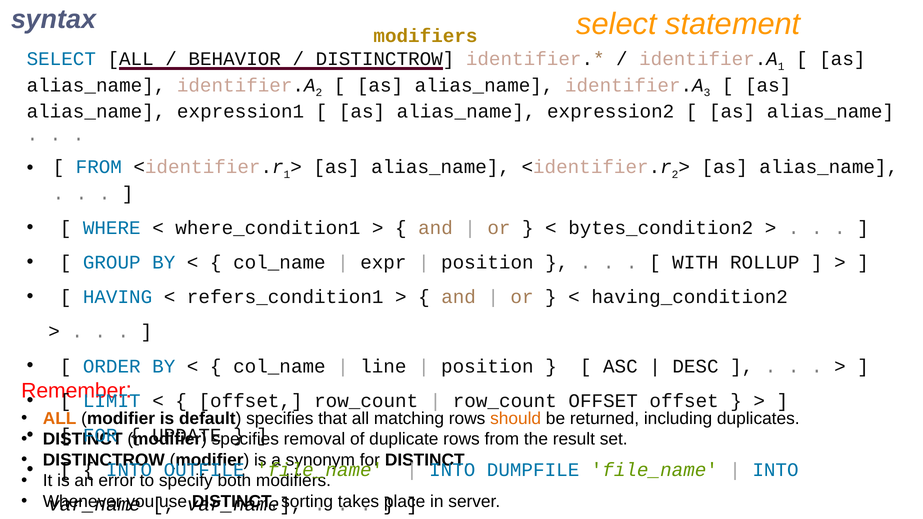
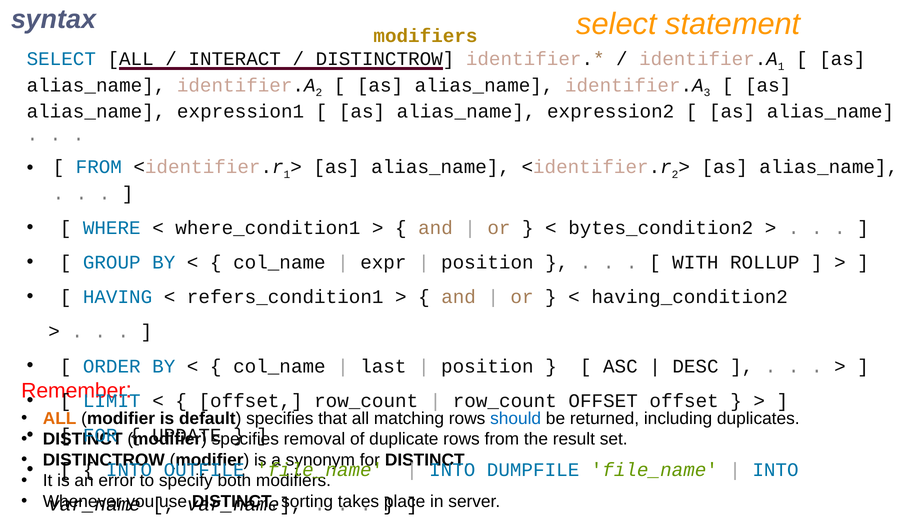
BEHAVIOR: BEHAVIOR -> INTERACT (235, 59)
line: line -> last (383, 366)
should colour: orange -> blue (516, 419)
